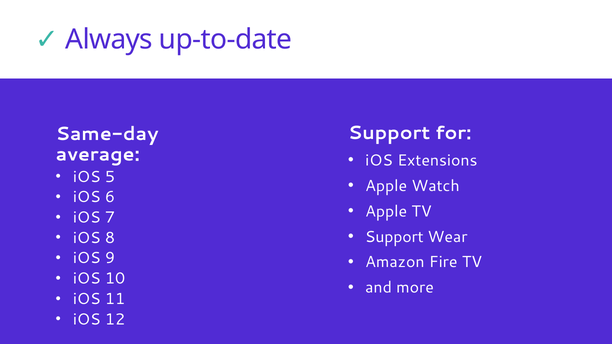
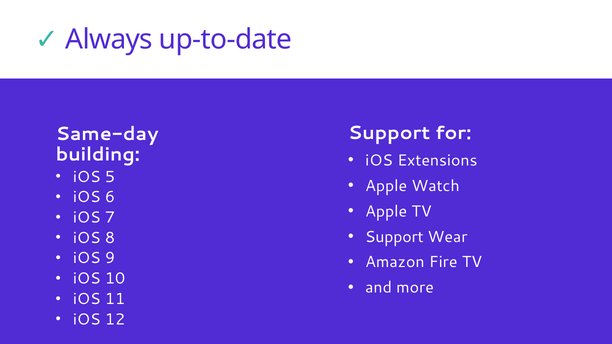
average: average -> building (98, 155)
